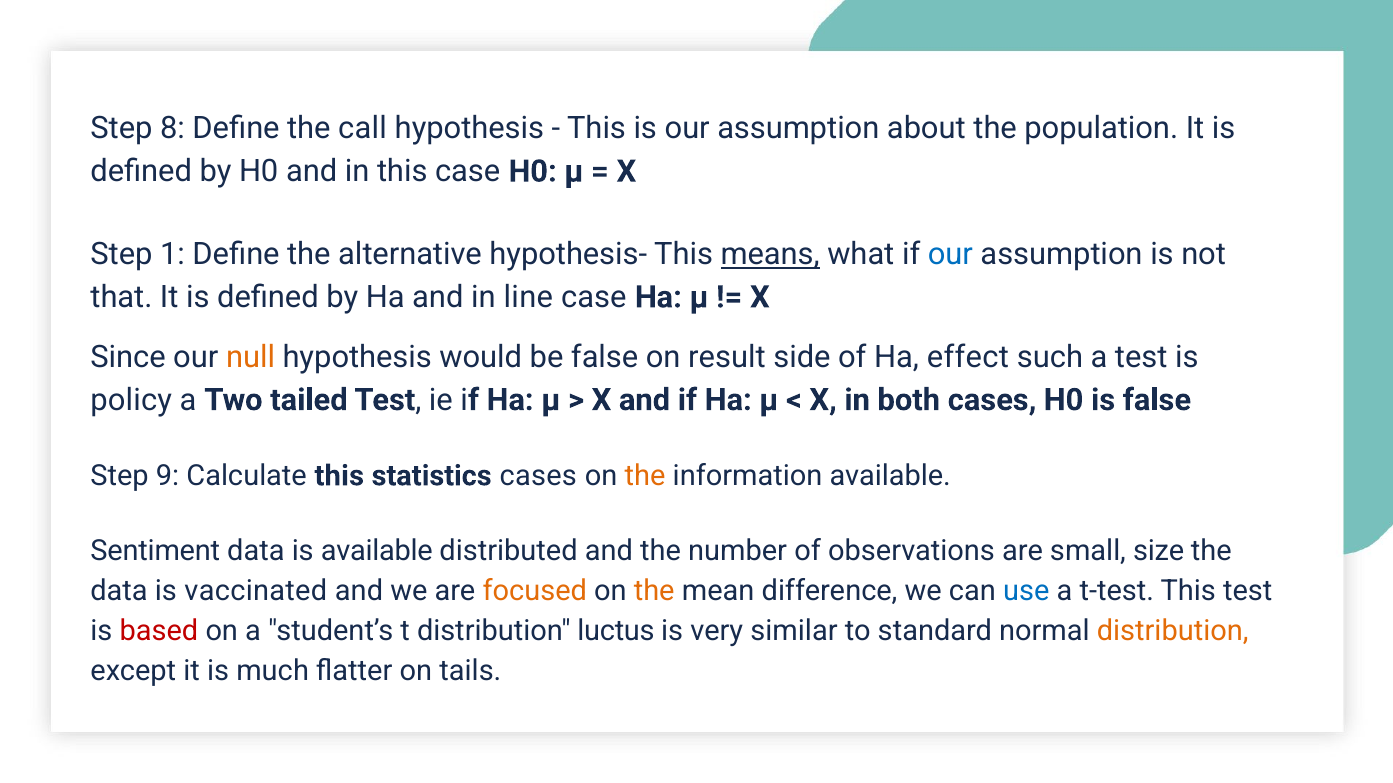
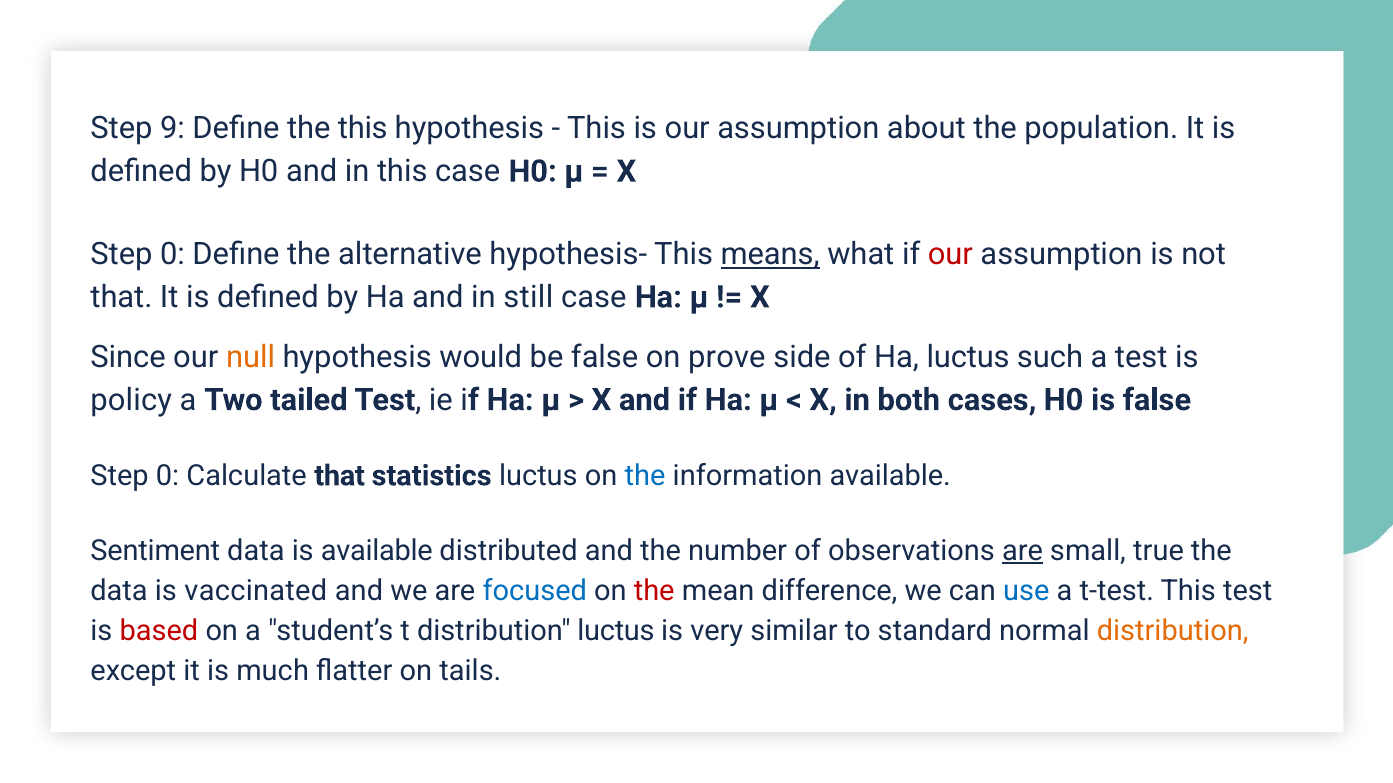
8: 8 -> 9 (172, 129)
the call: call -> this (363, 129)
1: 1 -> 0 (172, 255)
our colour: blue -> red (950, 255)
line: line -> still (528, 297)
result: result -> prove (727, 358)
Ha effect: effect -> luctus (968, 358)
9: 9 -> 0 (168, 476)
Calculate this: this -> that (340, 476)
statistics cases: cases -> luctus (538, 476)
the colour: orange -> blue (645, 476)
are underline: none -> present (1023, 551)
size: size -> true (1159, 551)
focused colour: orange -> blue (535, 591)
the colour: orange -> red (654, 591)
